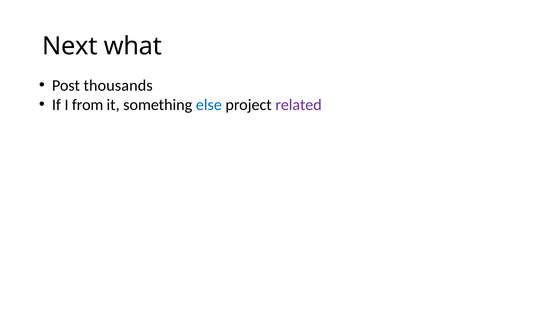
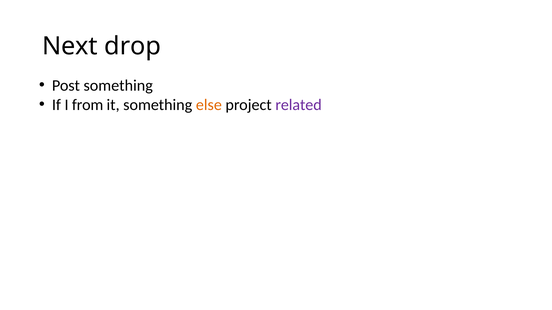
what: what -> drop (133, 46)
Post thousands: thousands -> something (118, 86)
else colour: blue -> orange (209, 105)
